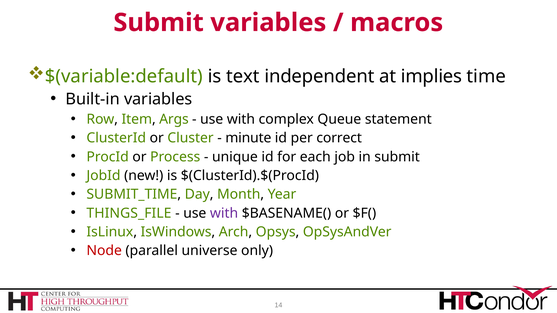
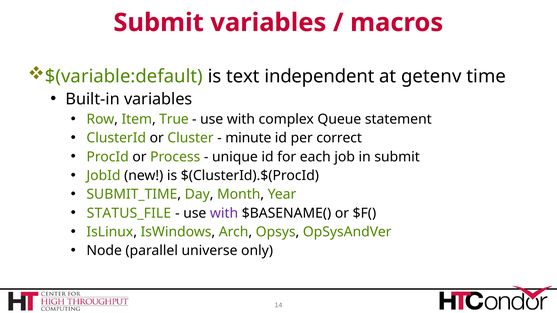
implies: implies -> getenv (431, 76)
Args: Args -> True (174, 119)
THINGS_FILE: THINGS_FILE -> STATUS_FILE (129, 213)
Node colour: red -> black (104, 251)
